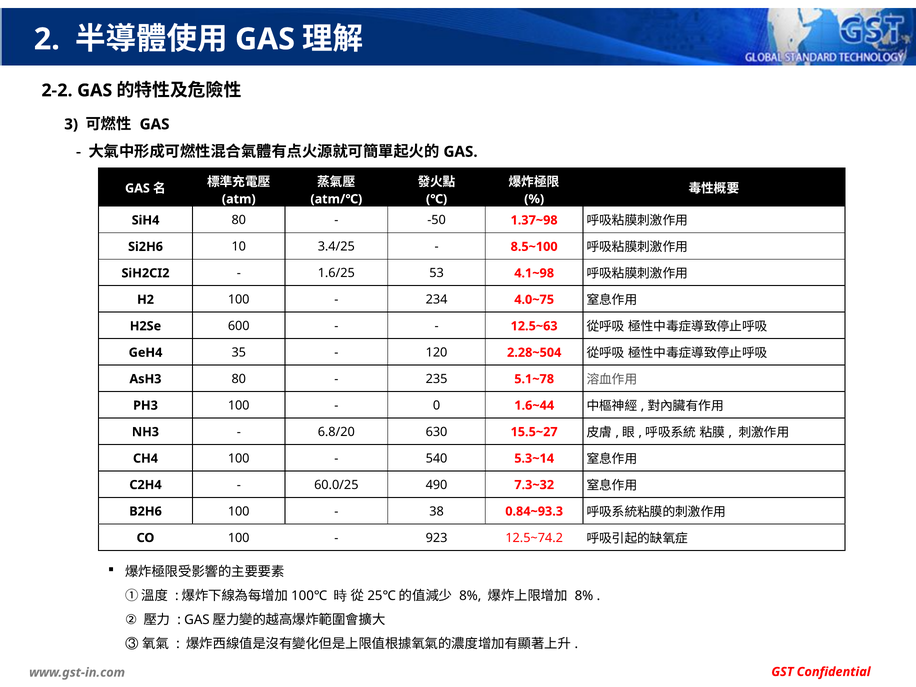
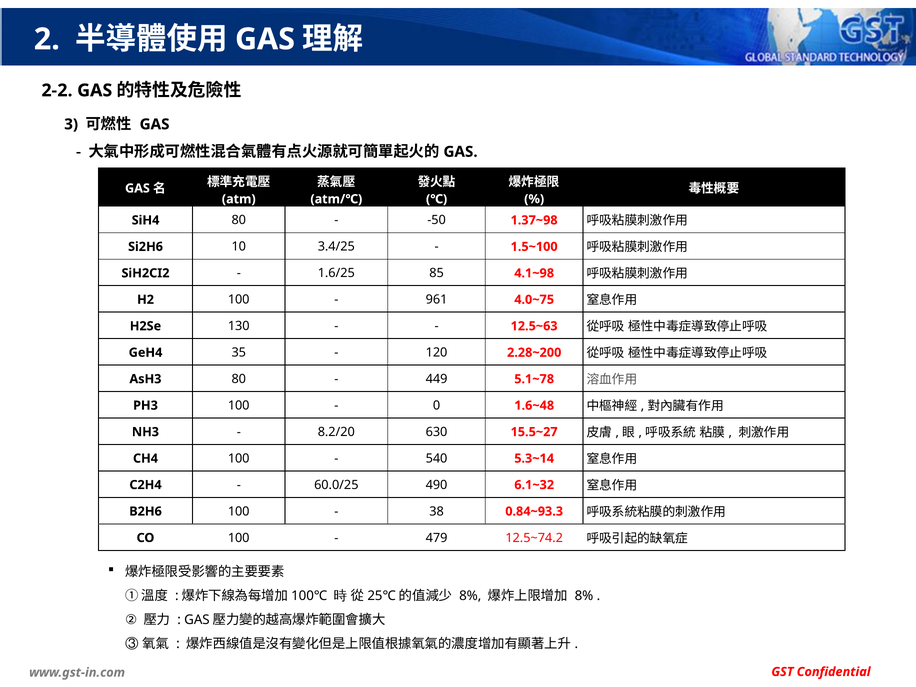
8.5~100: 8.5~100 -> 1.5~100 (534, 247)
53: 53 -> 85 (437, 273)
234: 234 -> 961 (437, 300)
600: 600 -> 130 (239, 326)
2.28~504: 2.28~504 -> 2.28~200 (534, 353)
235: 235 -> 449 (437, 379)
1.6~44: 1.6~44 -> 1.6~48 (534, 406)
6.8/20: 6.8/20 -> 8.2/20 (336, 432)
7.3~32: 7.3~32 -> 6.1~32 (534, 485)
923: 923 -> 479 (437, 538)
